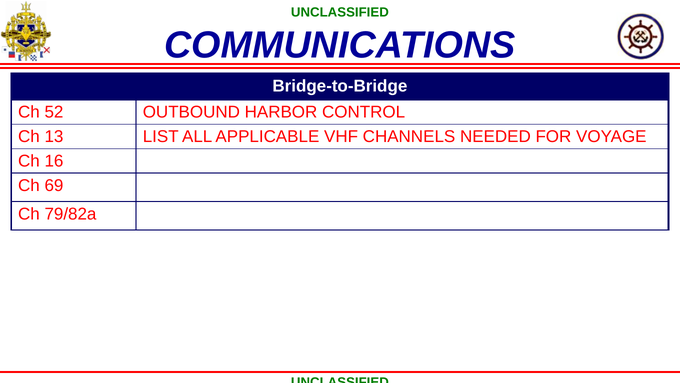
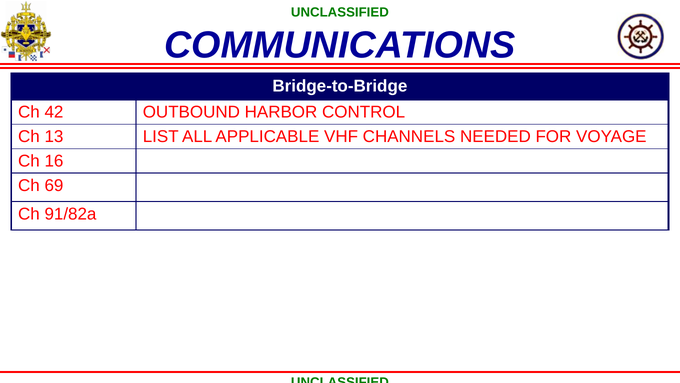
52: 52 -> 42 (54, 112)
79/82a: 79/82a -> 91/82a (70, 214)
